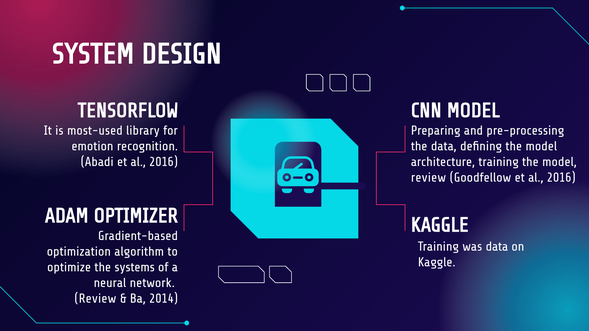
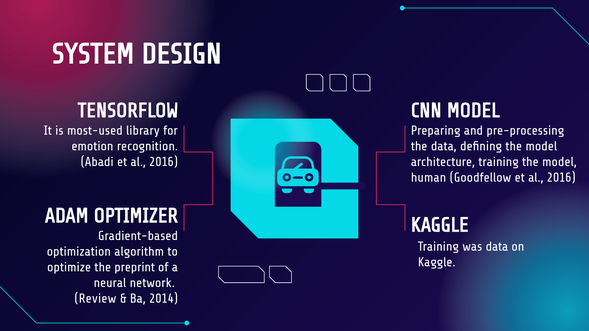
review: review -> human (429, 178)
systems: systems -> preprint (135, 267)
